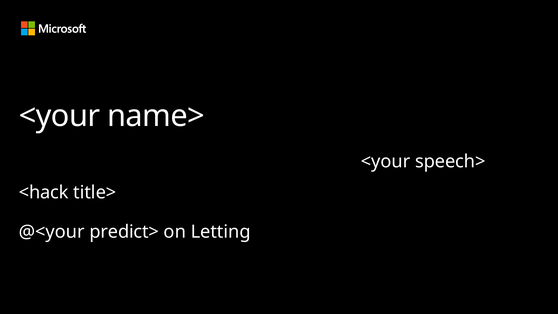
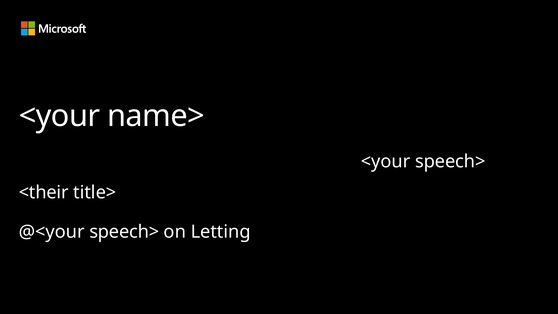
<hack: <hack -> <their (44, 192)
@<your predict>: predict> -> speech> (124, 232)
